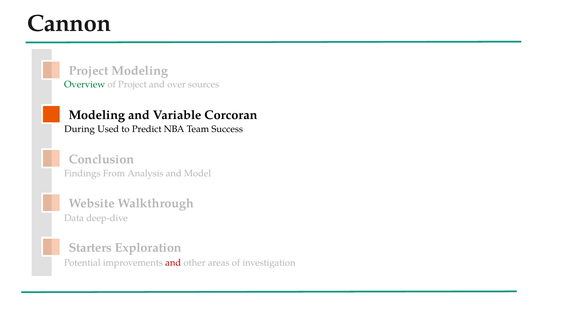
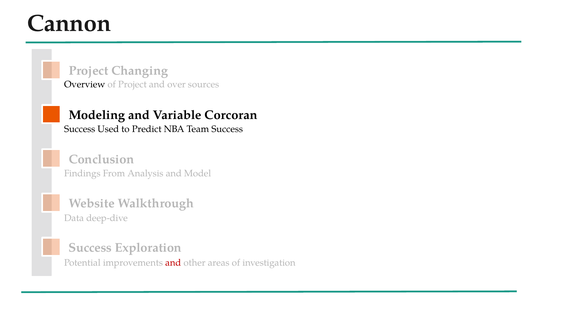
Project Modeling: Modeling -> Changing (140, 71)
Overview colour: green -> black (85, 84)
During: During -> Success (80, 129)
Starters: Starters -> Success (90, 248)
